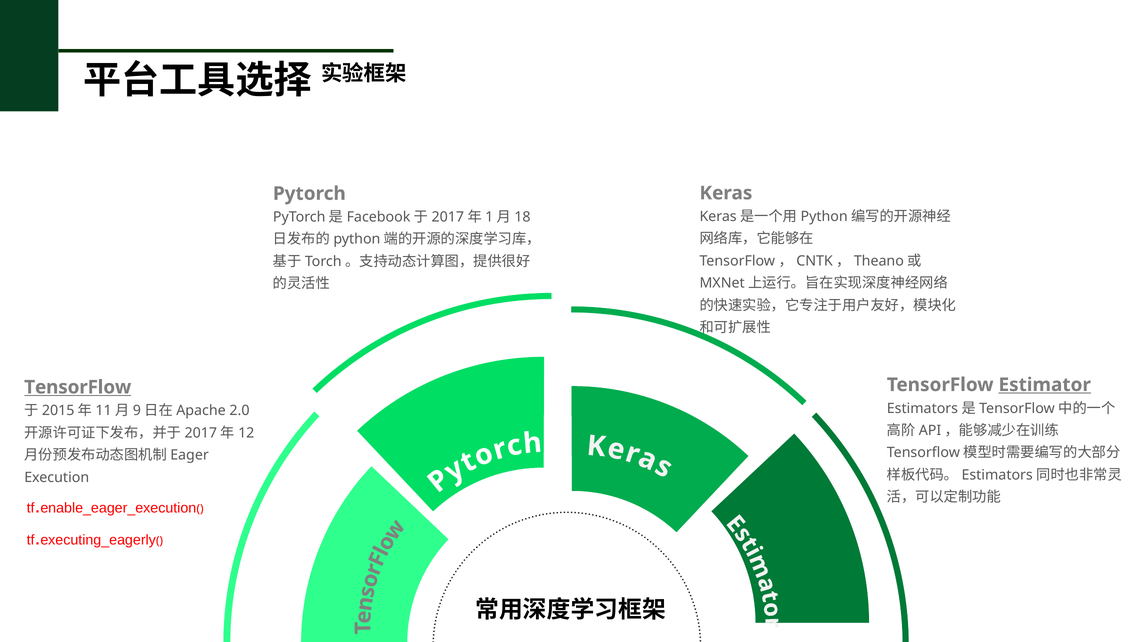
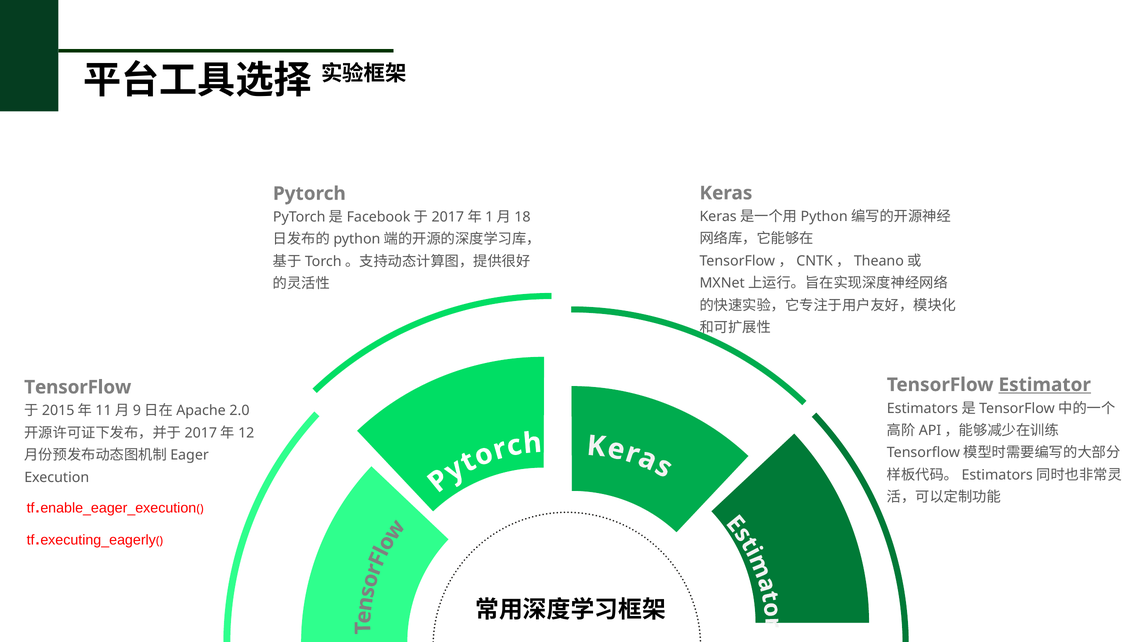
TensorFlow underline: present -> none (78, 387)
